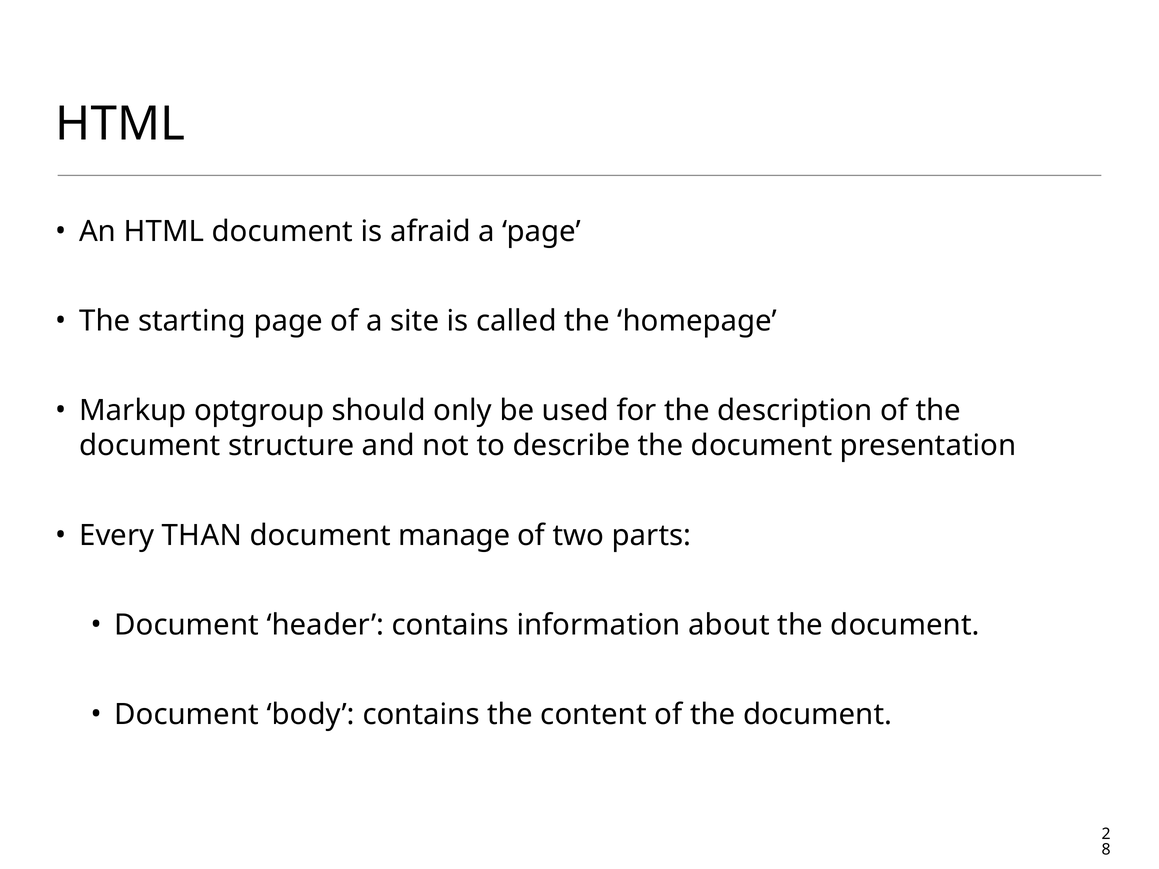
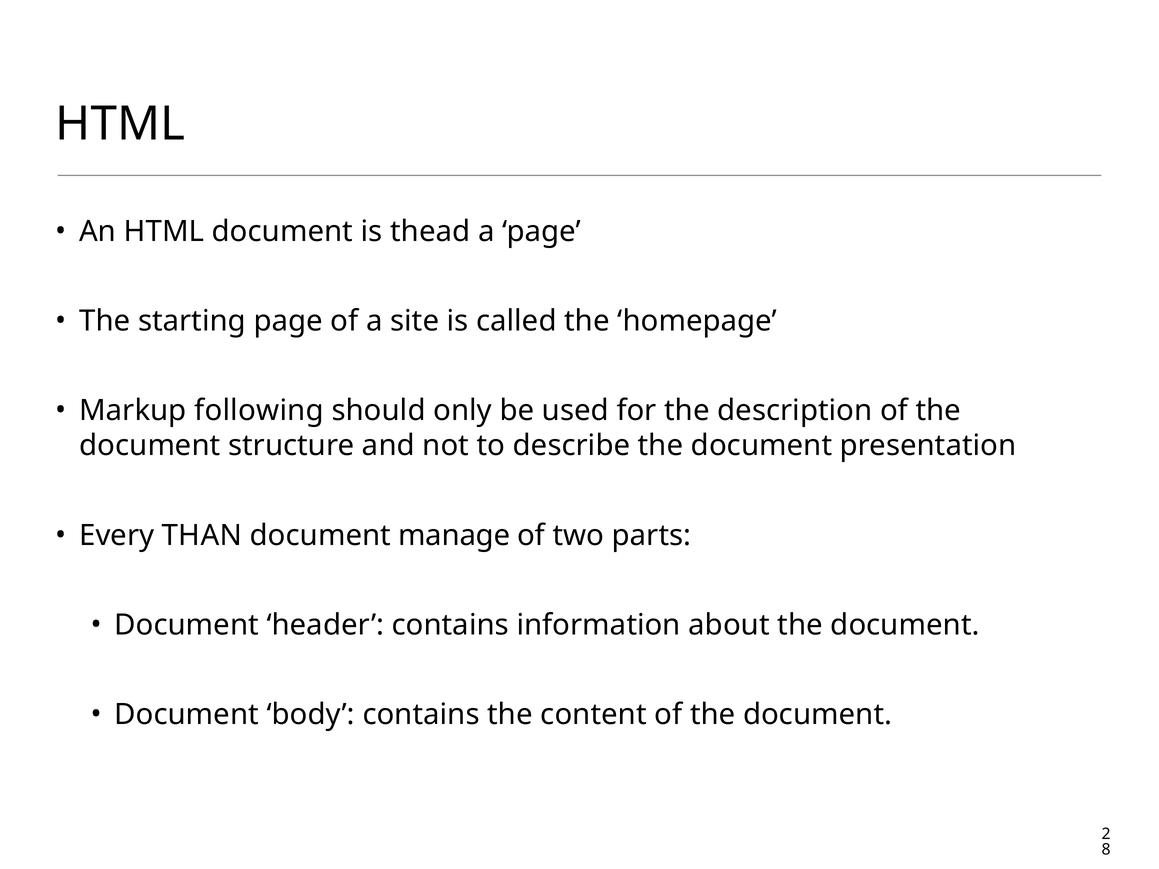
afraid: afraid -> thead (430, 231)
optgroup: optgroup -> following (259, 411)
